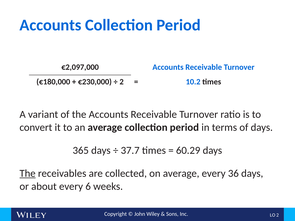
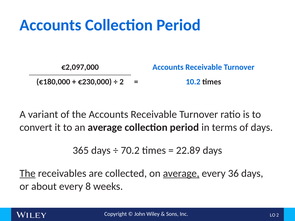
37.7: 37.7 -> 70.2 (130, 151)
60.29: 60.29 -> 22.89 (188, 151)
average underline: none -> present (181, 174)
6: 6 -> 8 (88, 187)
